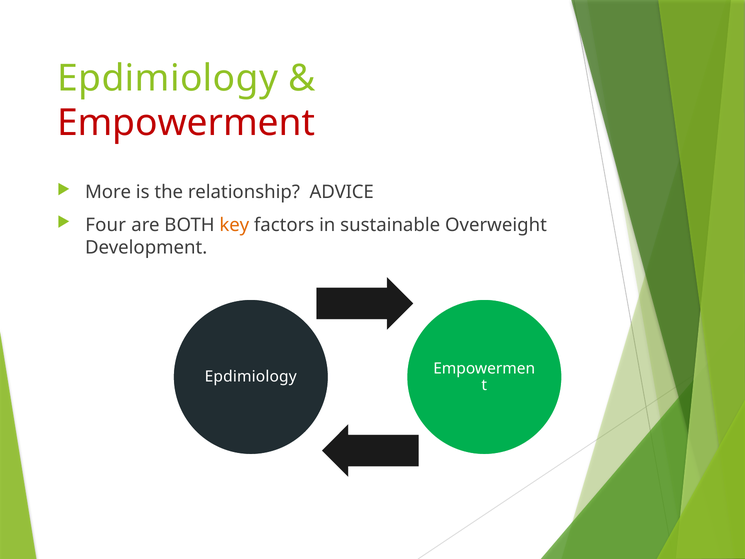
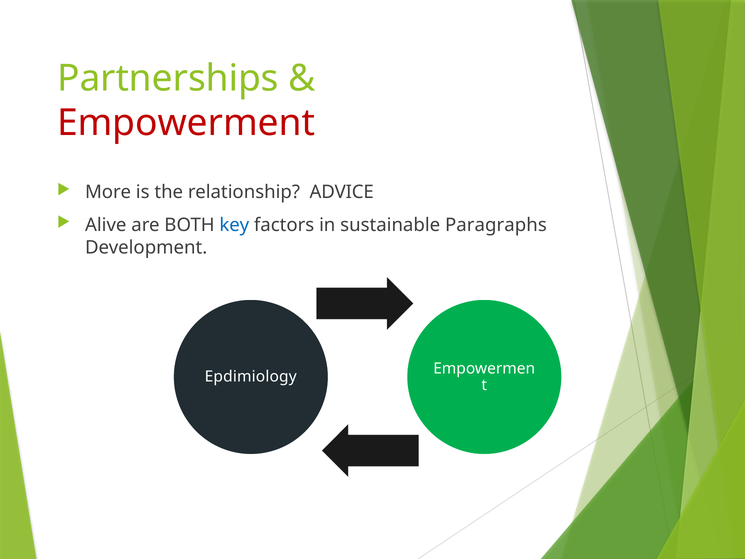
Epdimiology: Epdimiology -> Partnerships (168, 78)
Four: Four -> Alive (106, 225)
key colour: orange -> blue (234, 225)
Overweight: Overweight -> Paragraphs (496, 225)
